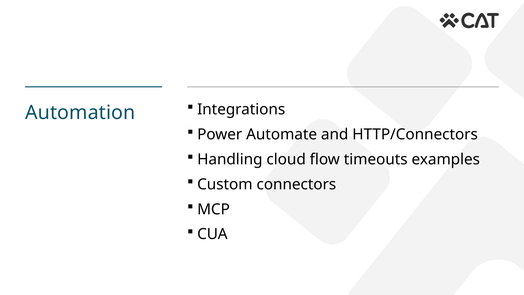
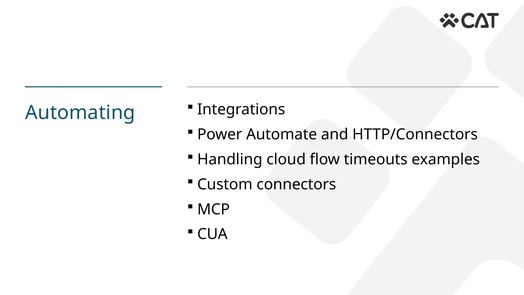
Automation: Automation -> Automating (80, 112)
